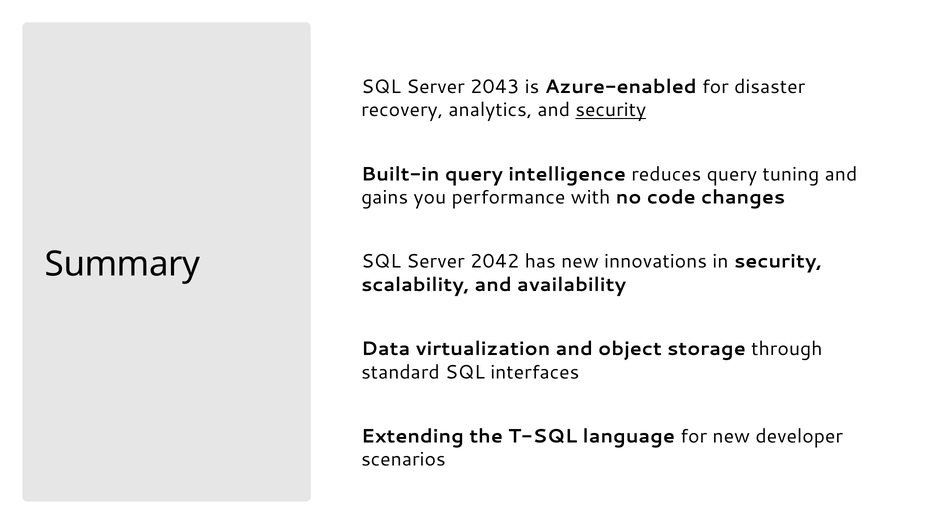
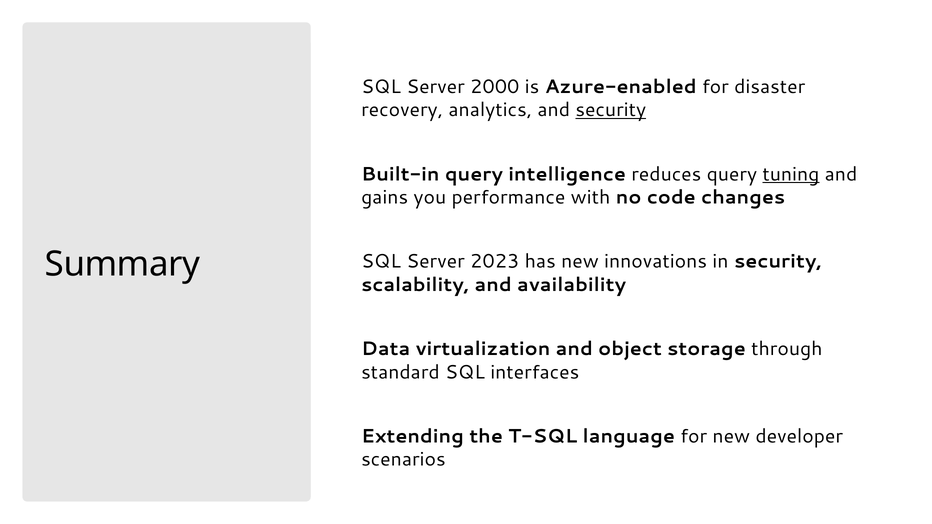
2043: 2043 -> 2000 (495, 87)
tuning underline: none -> present (791, 174)
2042: 2042 -> 2023 (495, 262)
